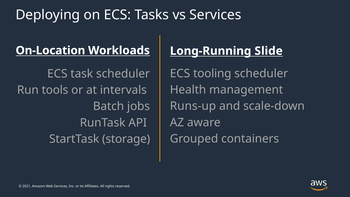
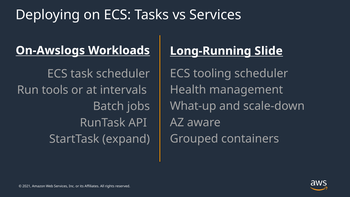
On-Location: On-Location -> On-Awslogs (50, 50)
Runs-up: Runs-up -> What-up (193, 106)
storage: storage -> expand (126, 139)
